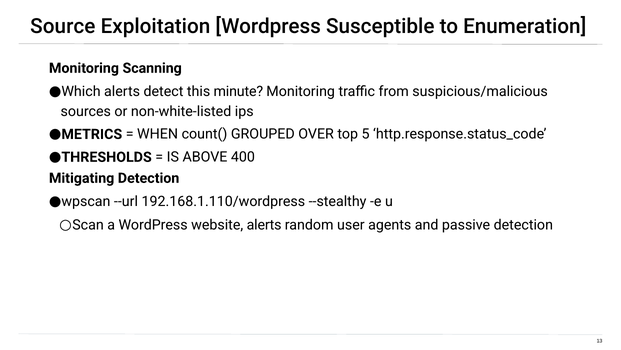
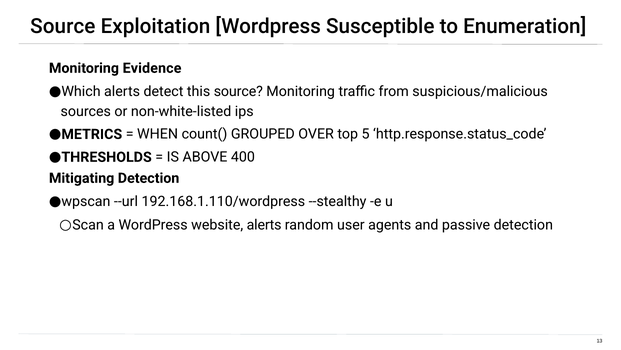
Scanning: Scanning -> Evidence (152, 68)
this minute: minute -> source (238, 92)
